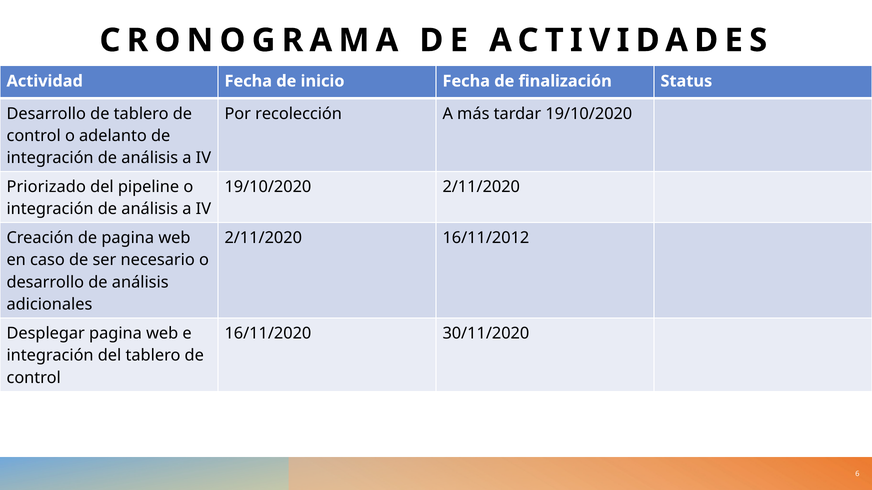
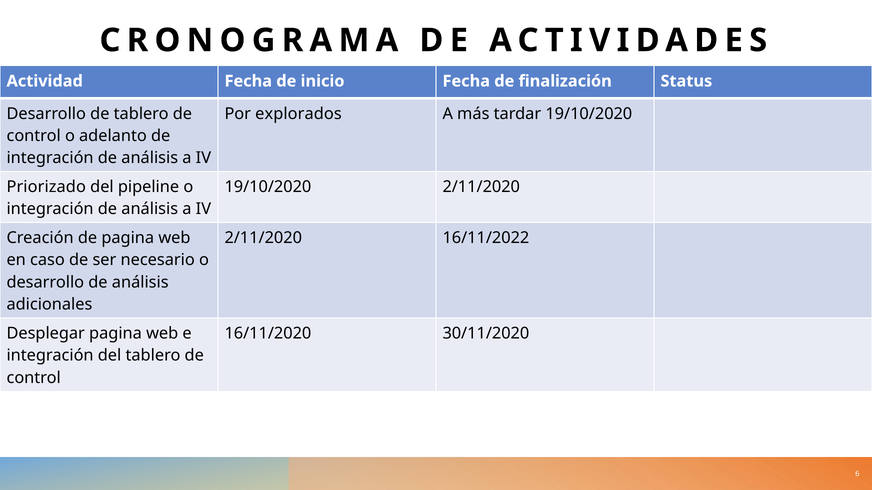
recolección: recolección -> explorados (298, 114)
16/11/2012: 16/11/2012 -> 16/11/2022 (486, 238)
